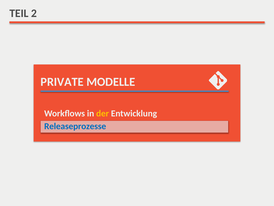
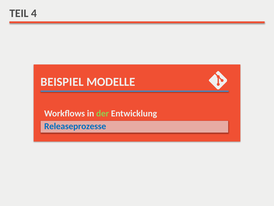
2: 2 -> 4 (34, 13)
PRIVATE: PRIVATE -> BEISPIEL (62, 82)
der colour: yellow -> light green (103, 113)
